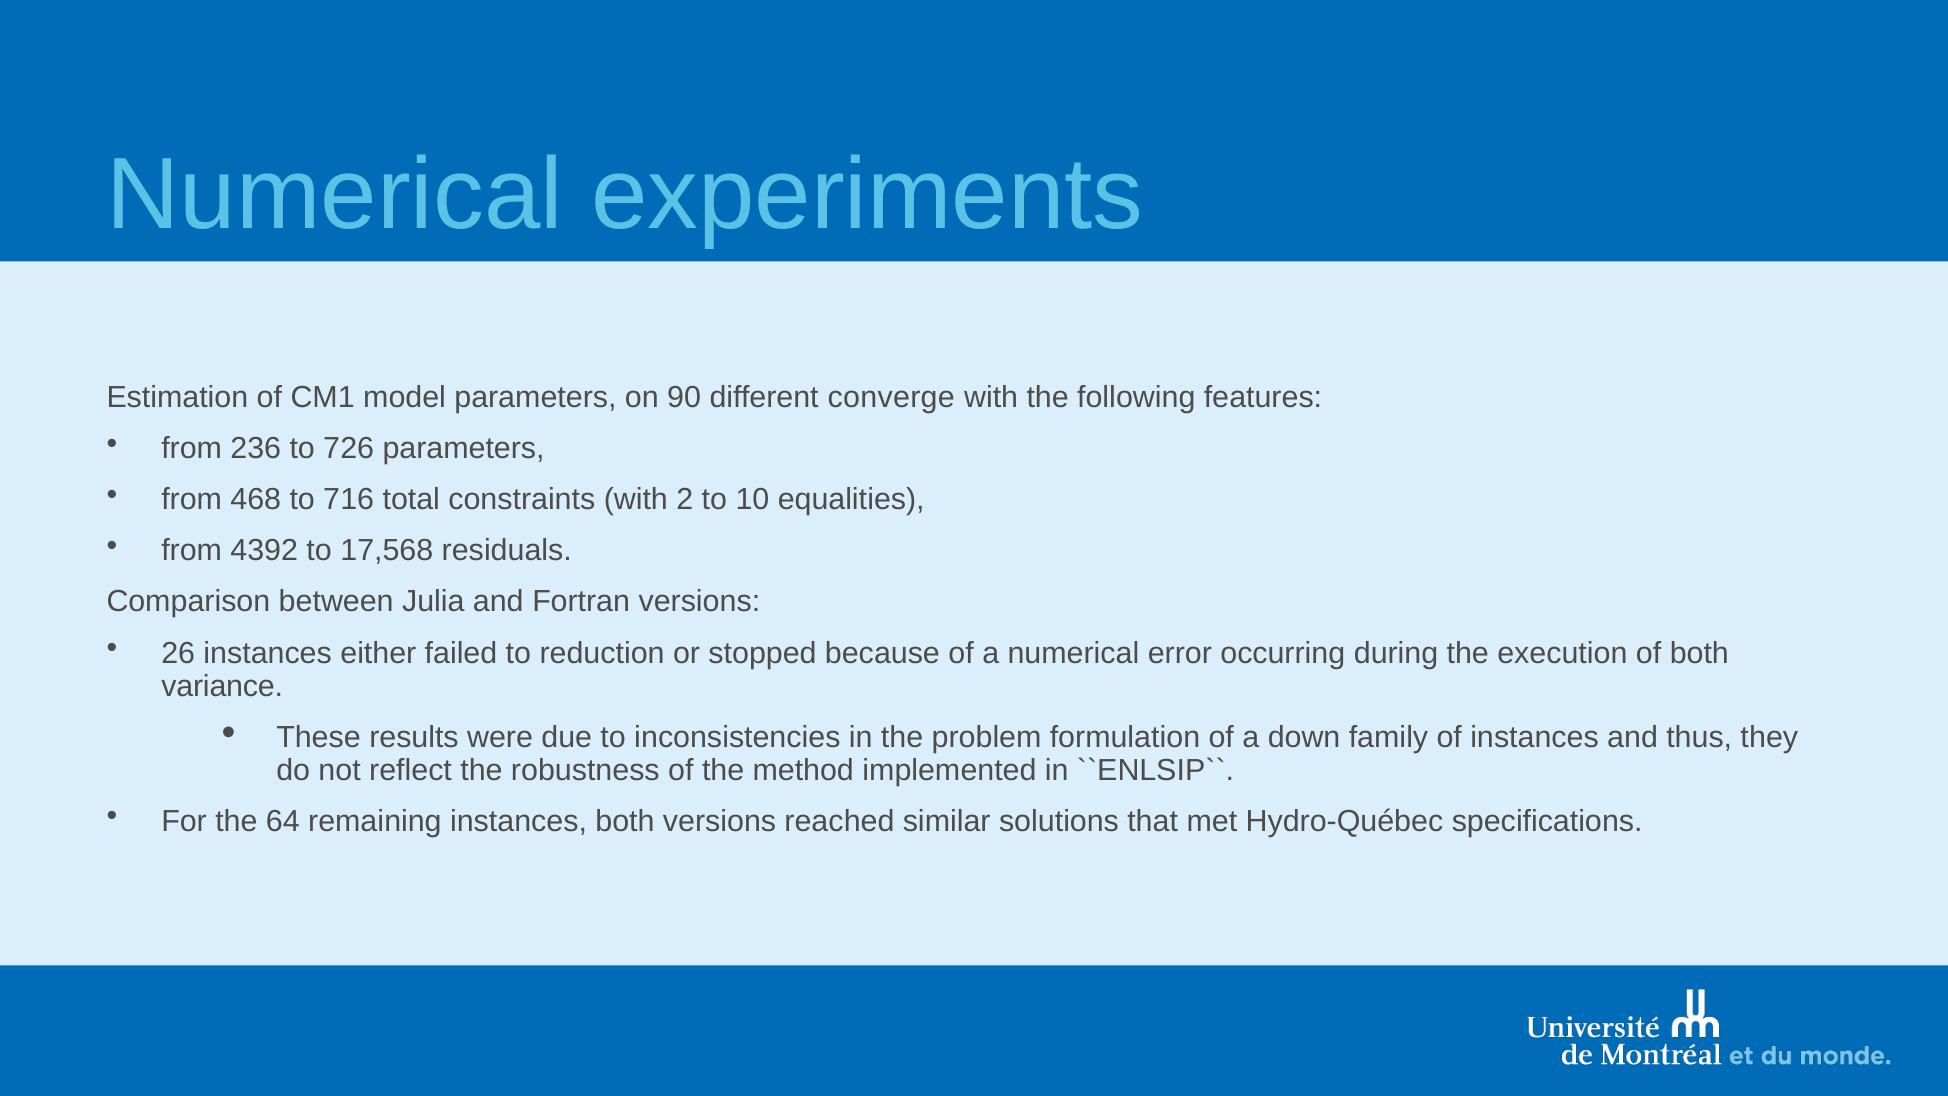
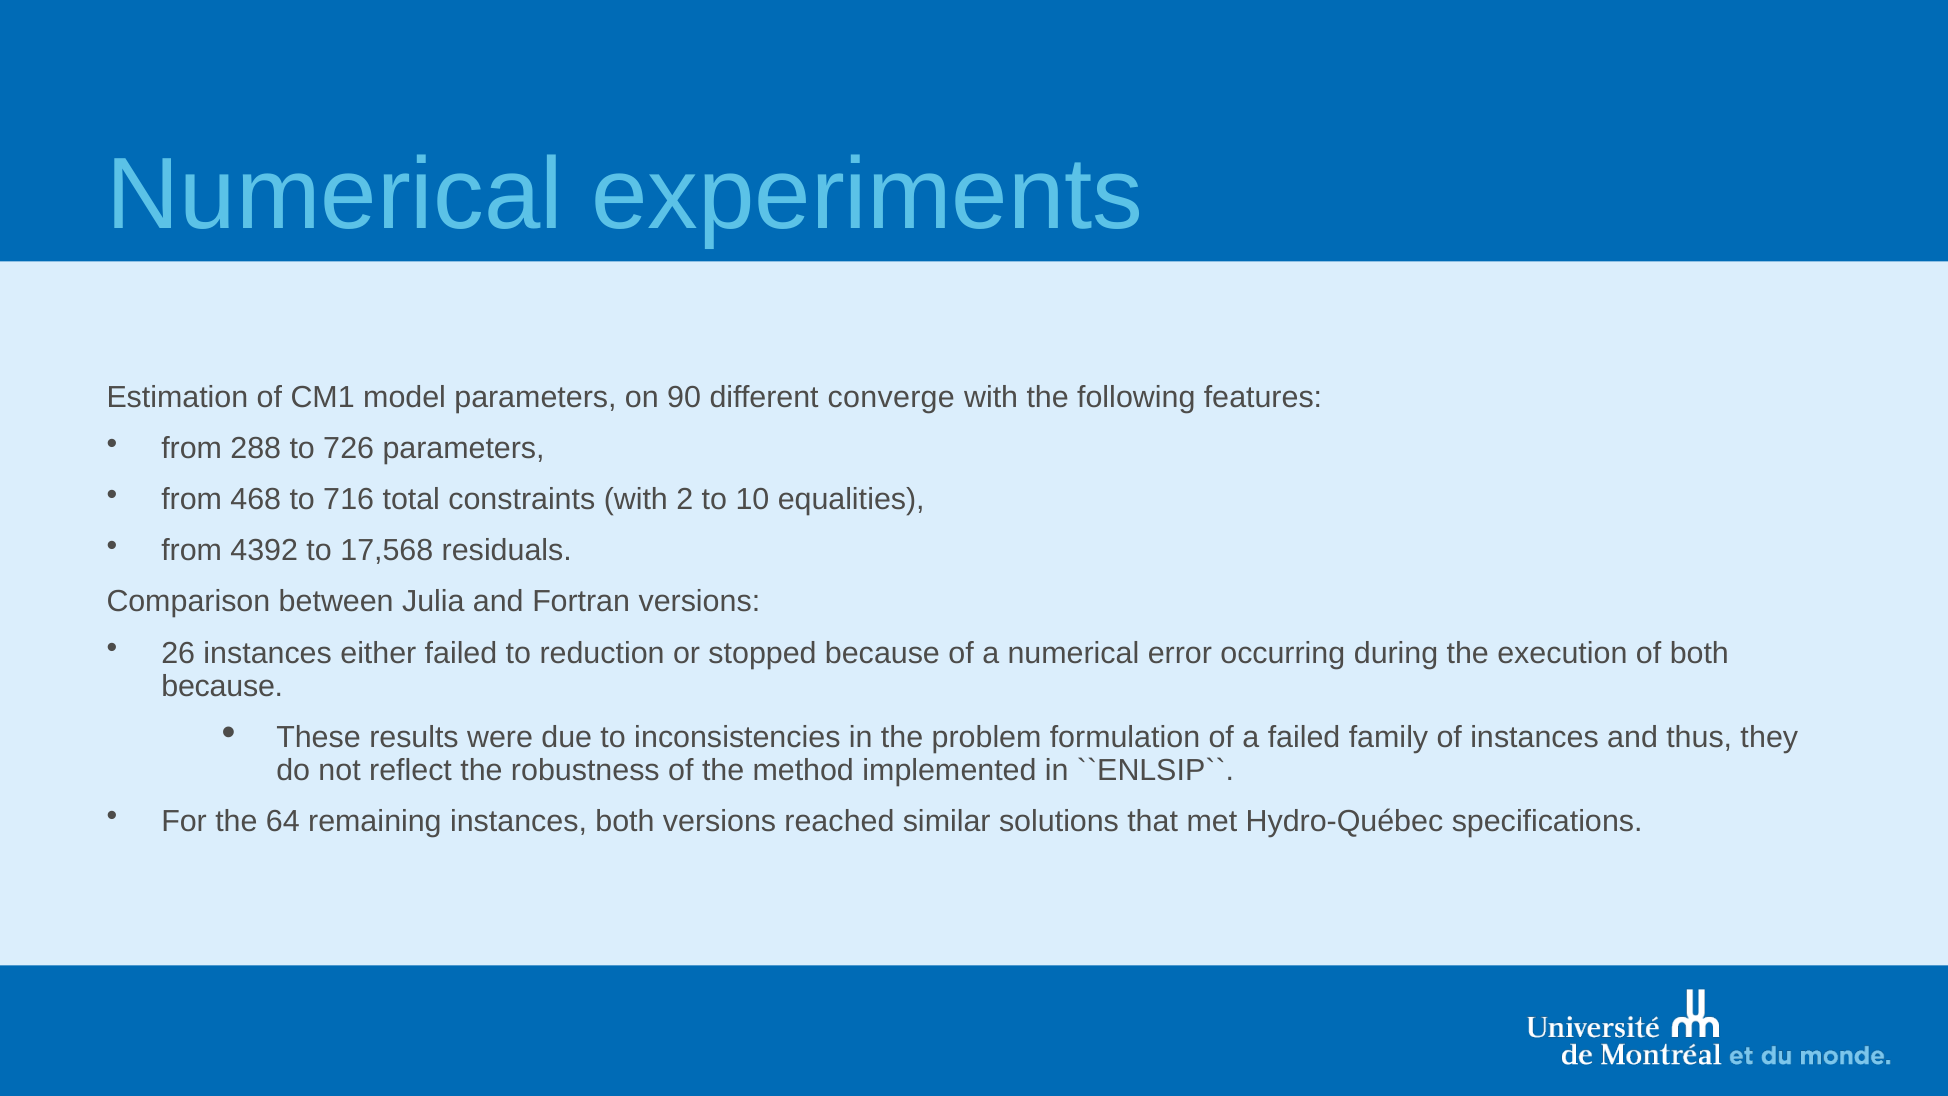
236: 236 -> 288 (256, 448)
variance: variance -> because (222, 686)
a down: down -> failed (1304, 737)
